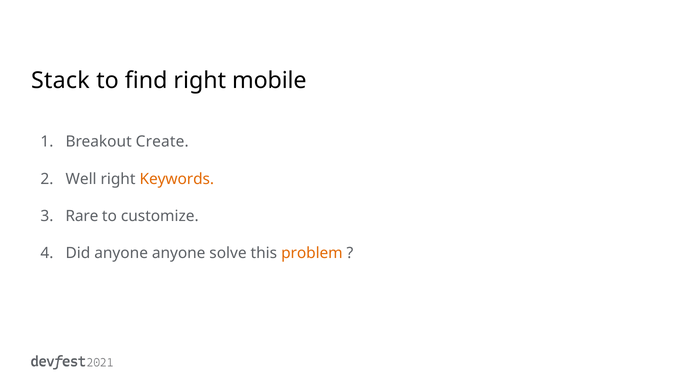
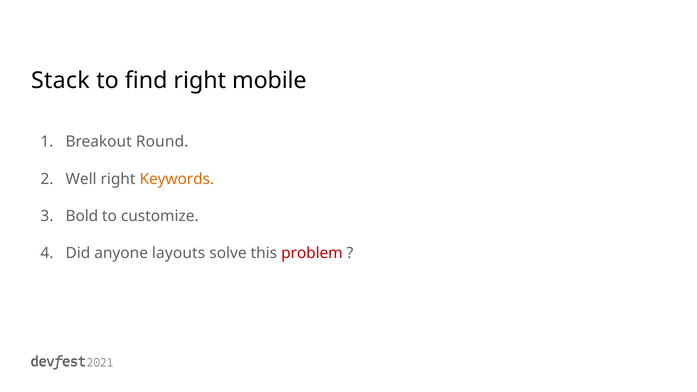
Create: Create -> Round (162, 142)
Rare: Rare -> Bold (82, 216)
anyone anyone: anyone -> layouts (179, 253)
problem colour: orange -> red (312, 253)
